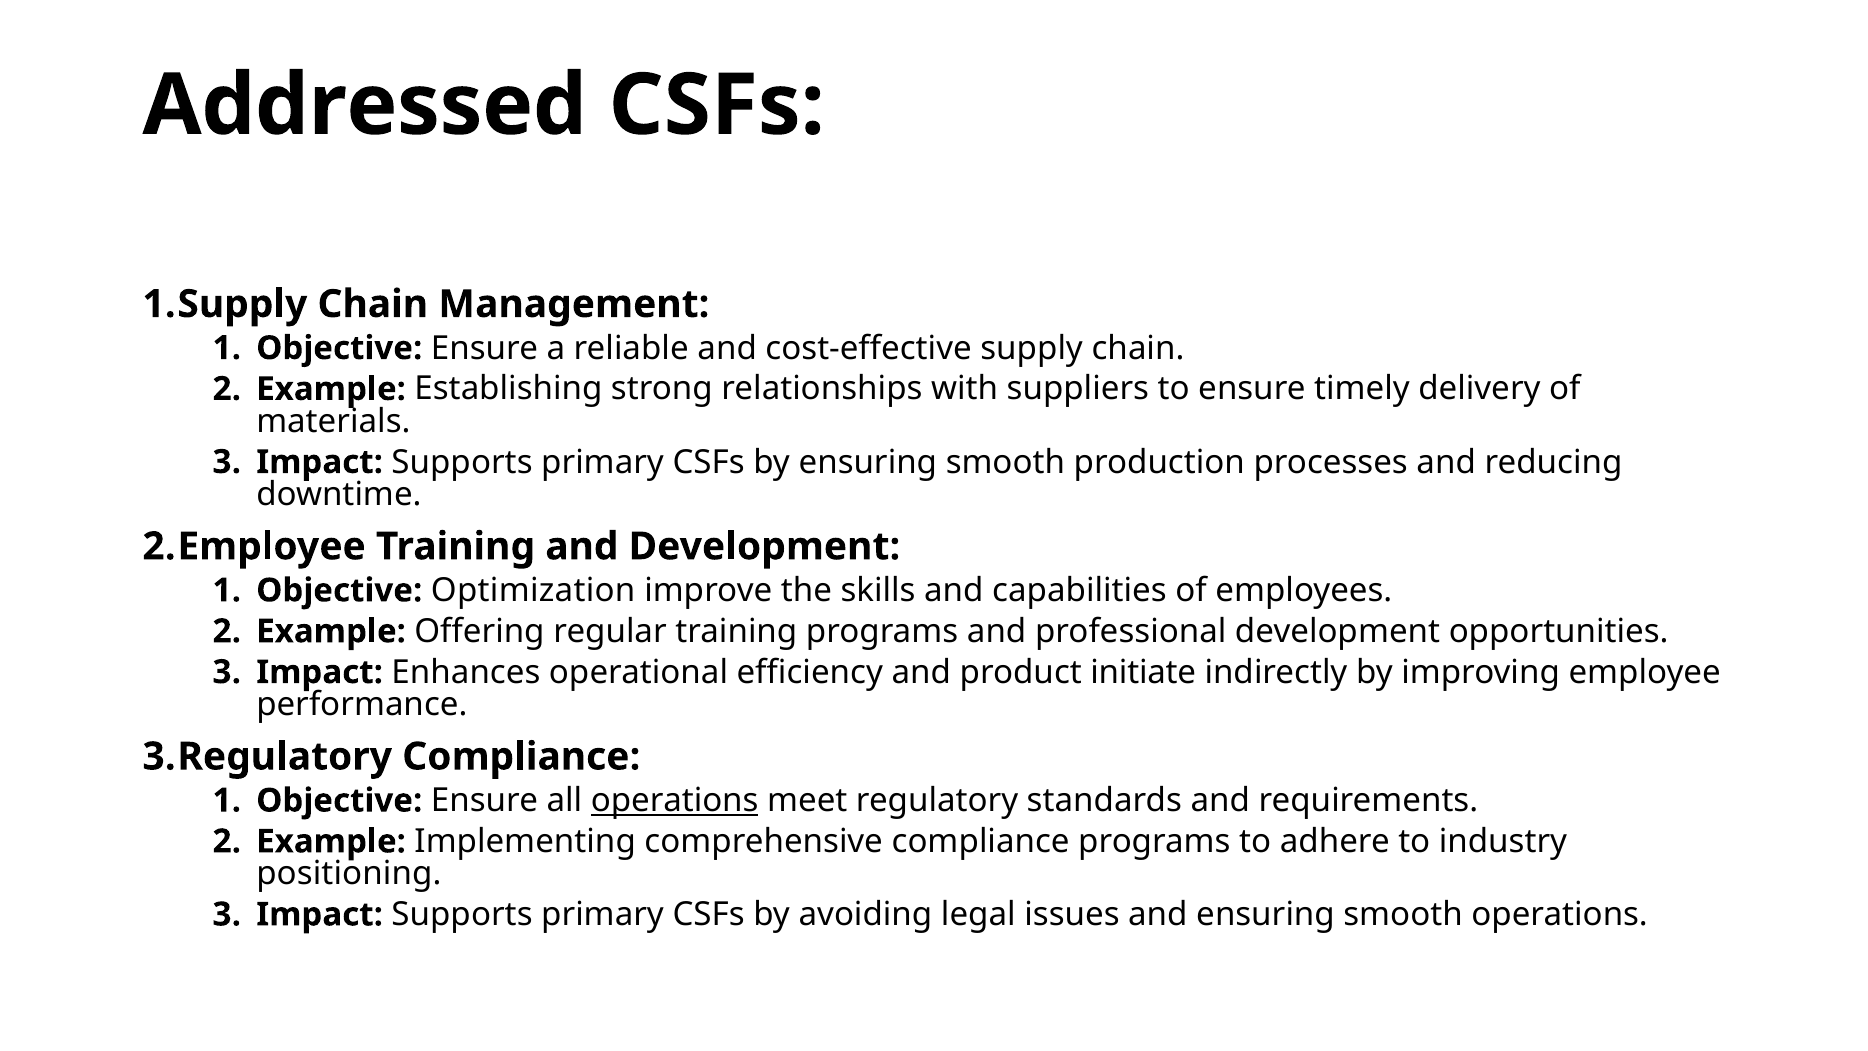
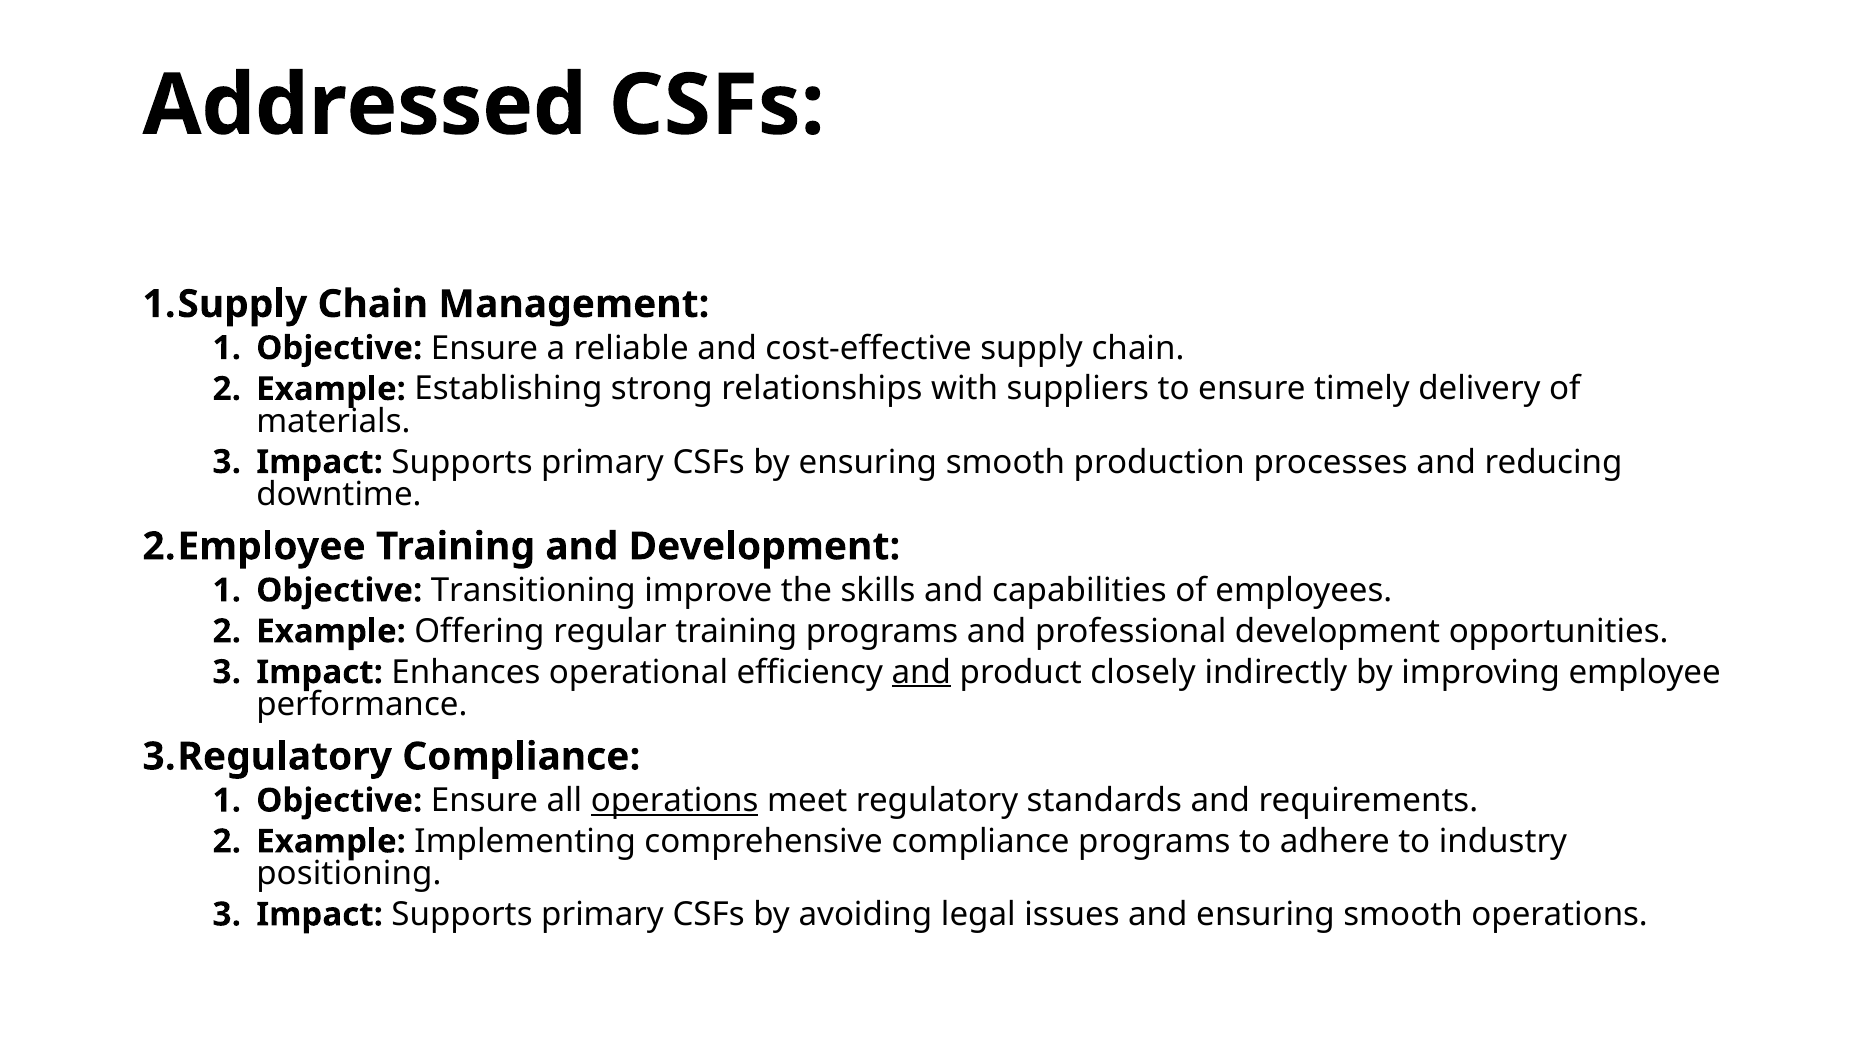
Optimization: Optimization -> Transitioning (533, 590)
and underline: none -> present (921, 672)
initiate: initiate -> closely (1143, 672)
